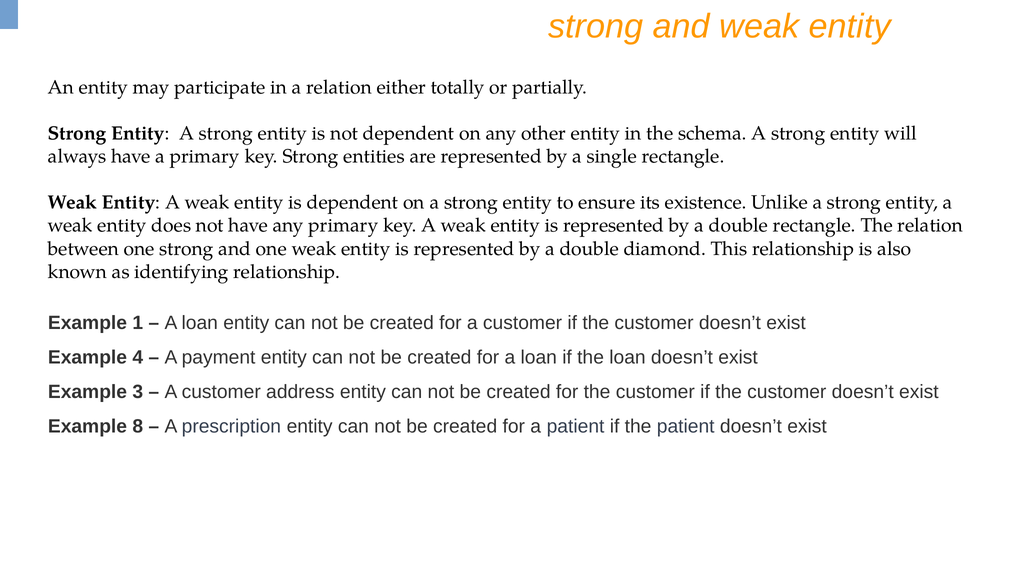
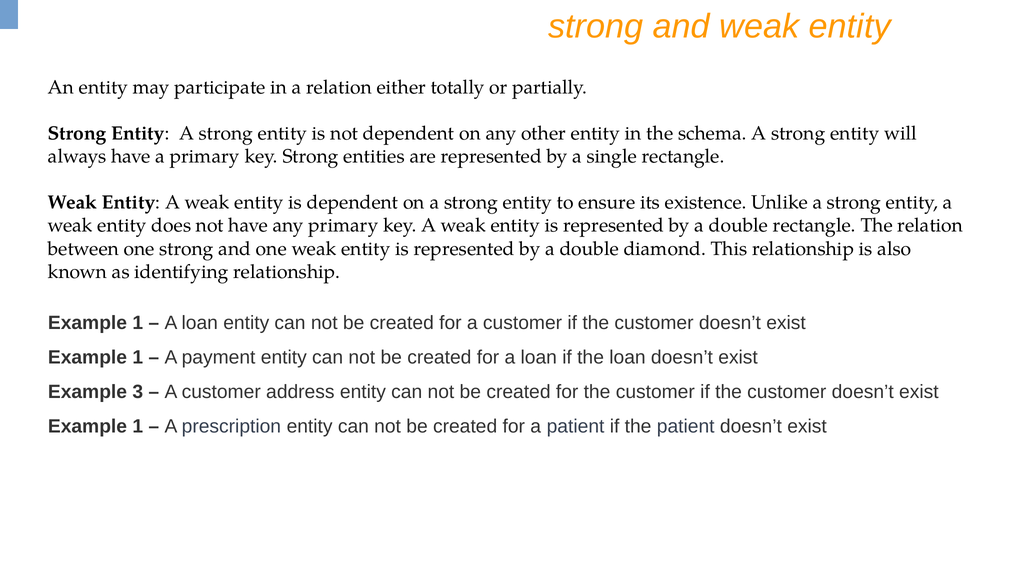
4: 4 -> 1 (138, 358)
8: 8 -> 1 (138, 427)
